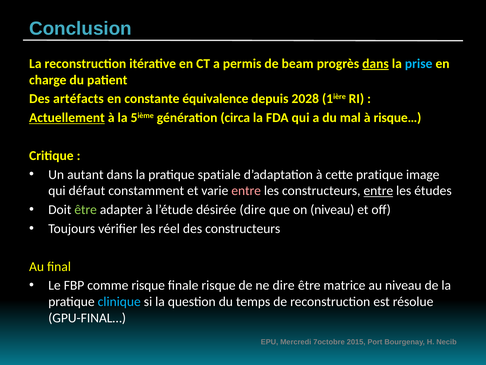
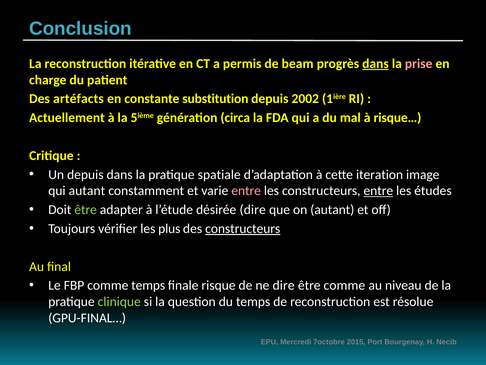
prise colour: light blue -> pink (419, 64)
équivalence: équivalence -> substitution (215, 99)
2028: 2028 -> 2002 (305, 99)
Actuellement underline: present -> none (67, 118)
Un autant: autant -> depuis (85, 174)
cette pratique: pratique -> iteration (380, 174)
qui défaut: défaut -> autant (87, 191)
on niveau: niveau -> autant (332, 209)
réel: réel -> plus (169, 228)
constructeurs underline: none -> present (243, 228)
comme risque: risque -> temps (148, 285)
être matrice: matrice -> comme (344, 285)
clinique colour: light blue -> light green (119, 301)
